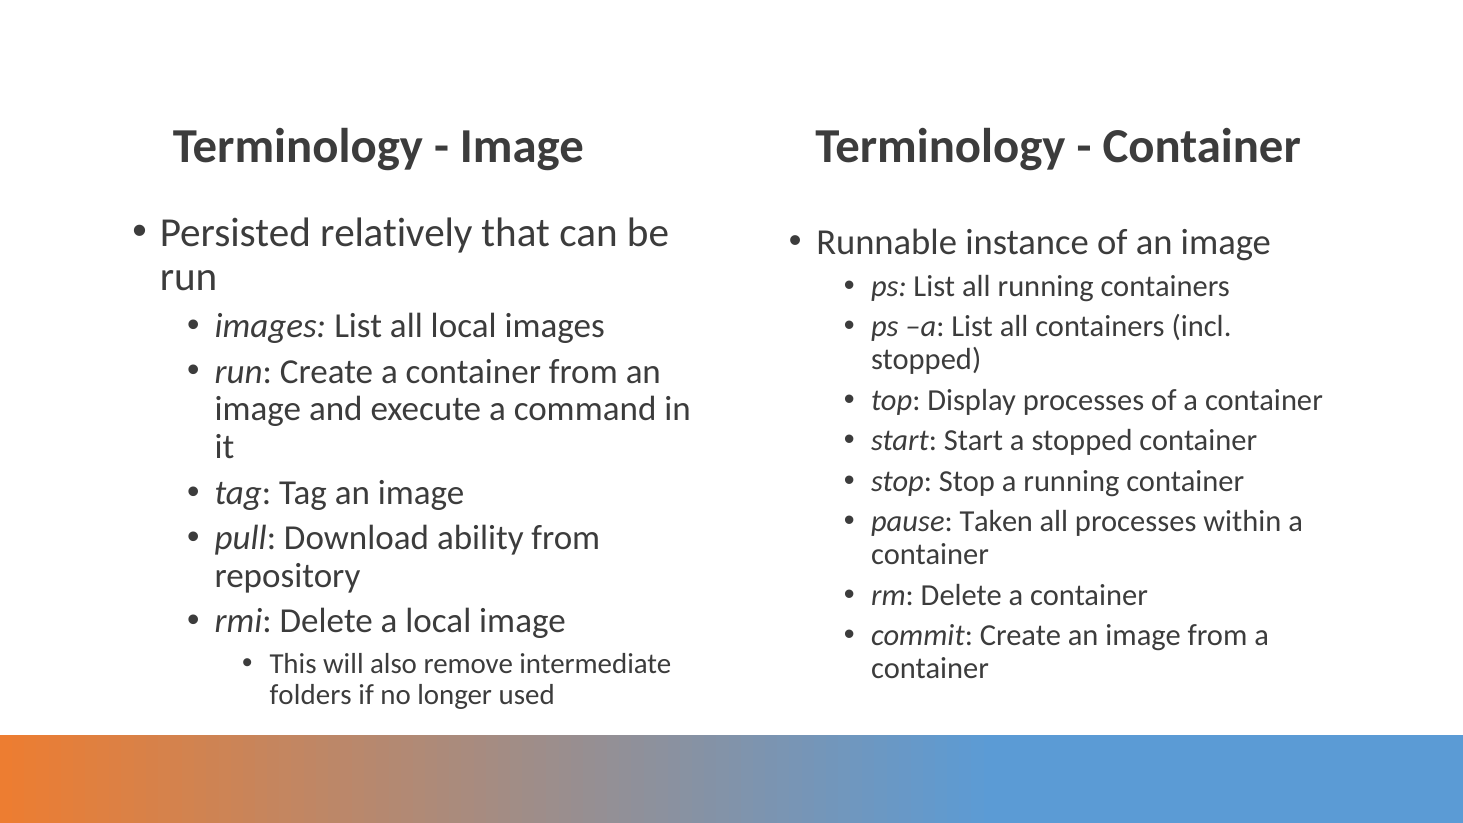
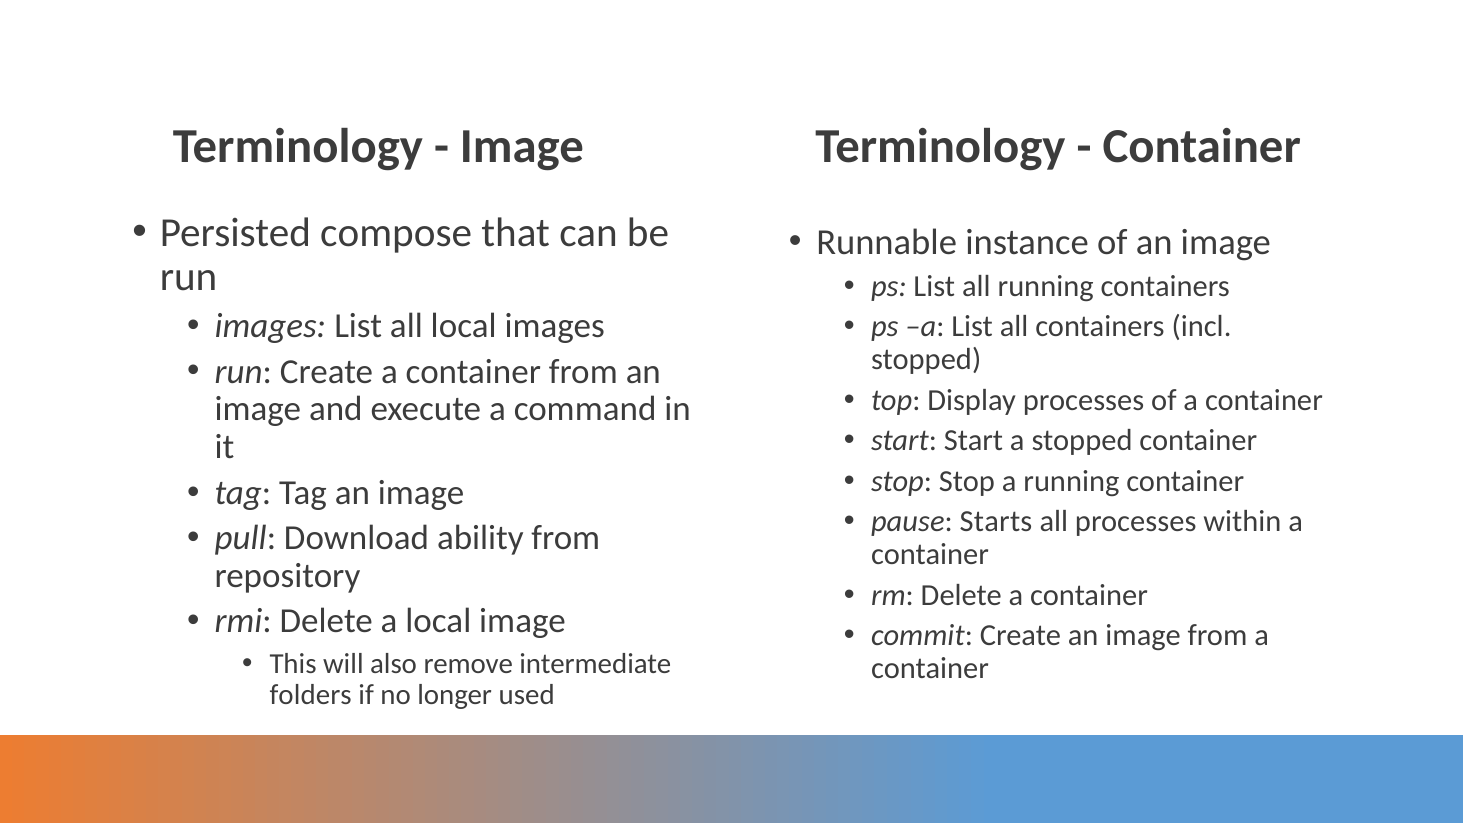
relatively: relatively -> compose (396, 233)
Taken: Taken -> Starts (996, 522)
